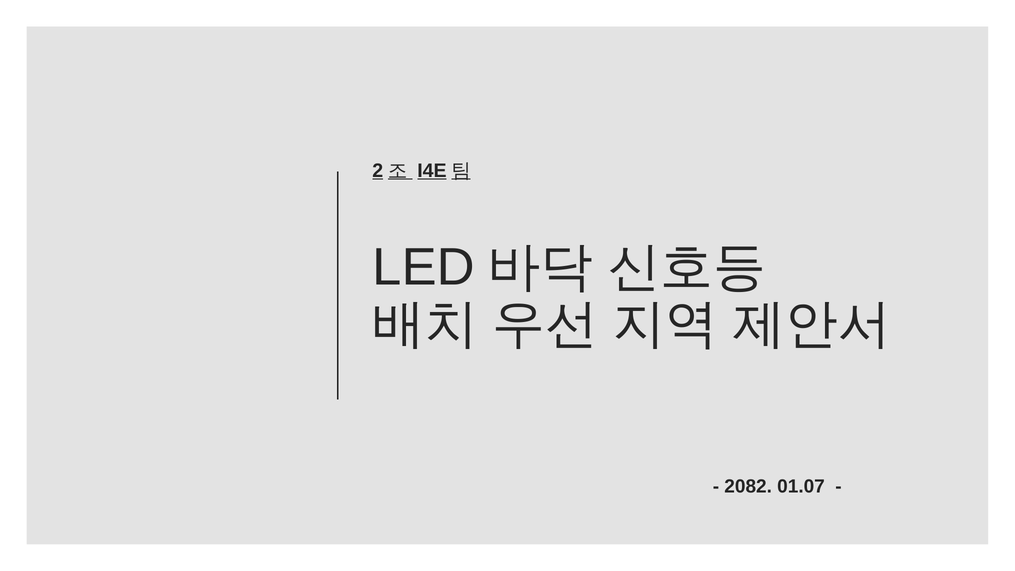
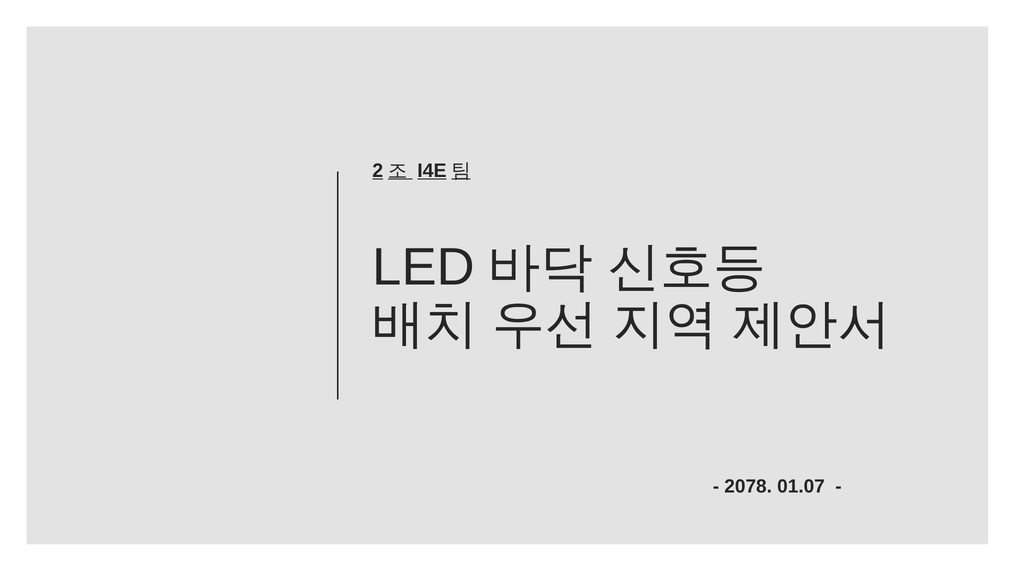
2082: 2082 -> 2078 (748, 486)
